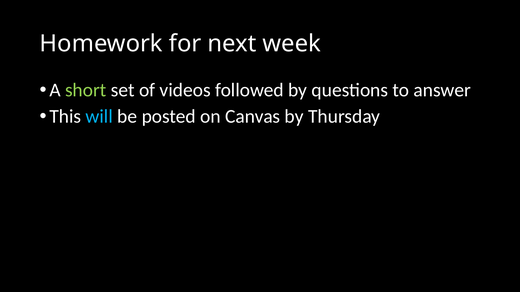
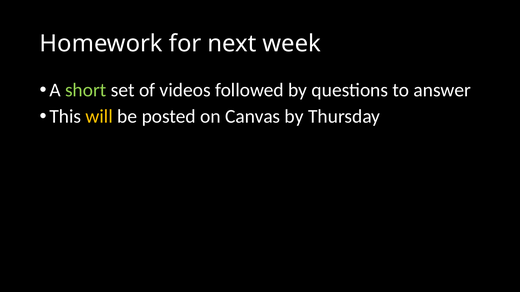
will colour: light blue -> yellow (99, 117)
